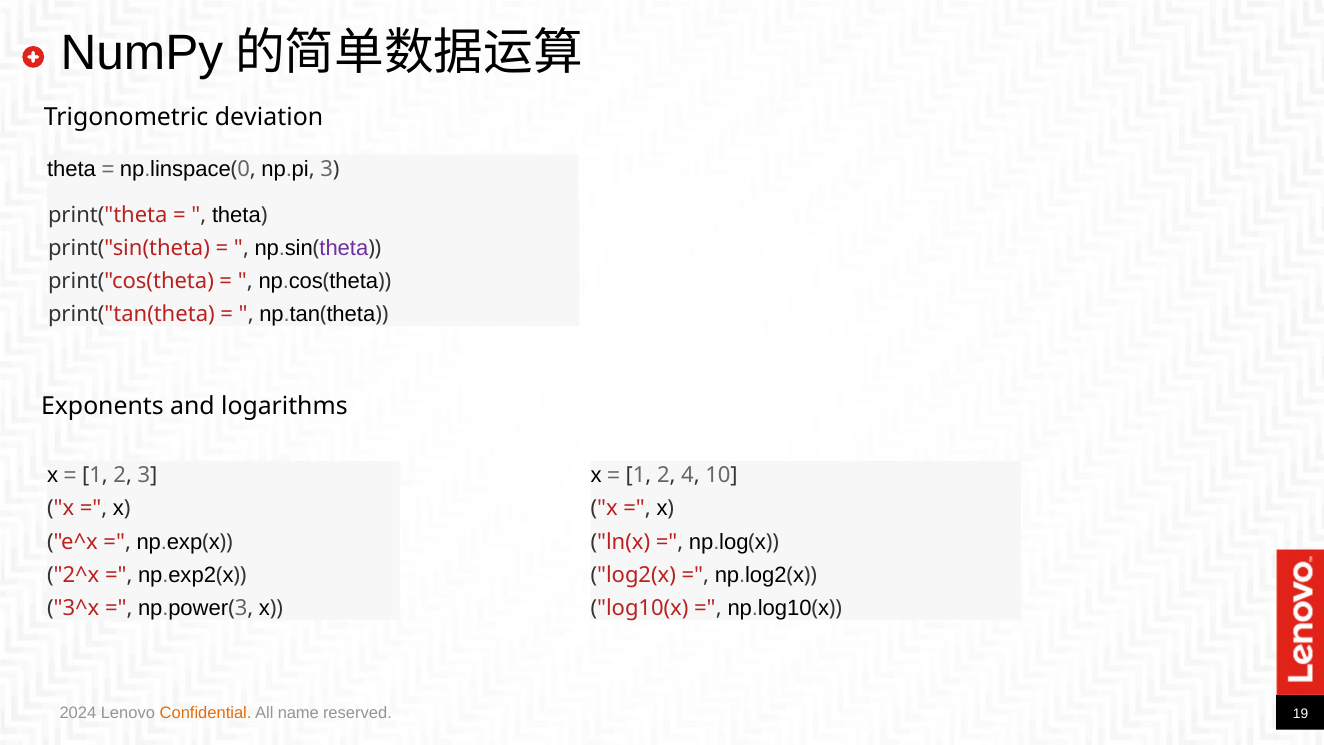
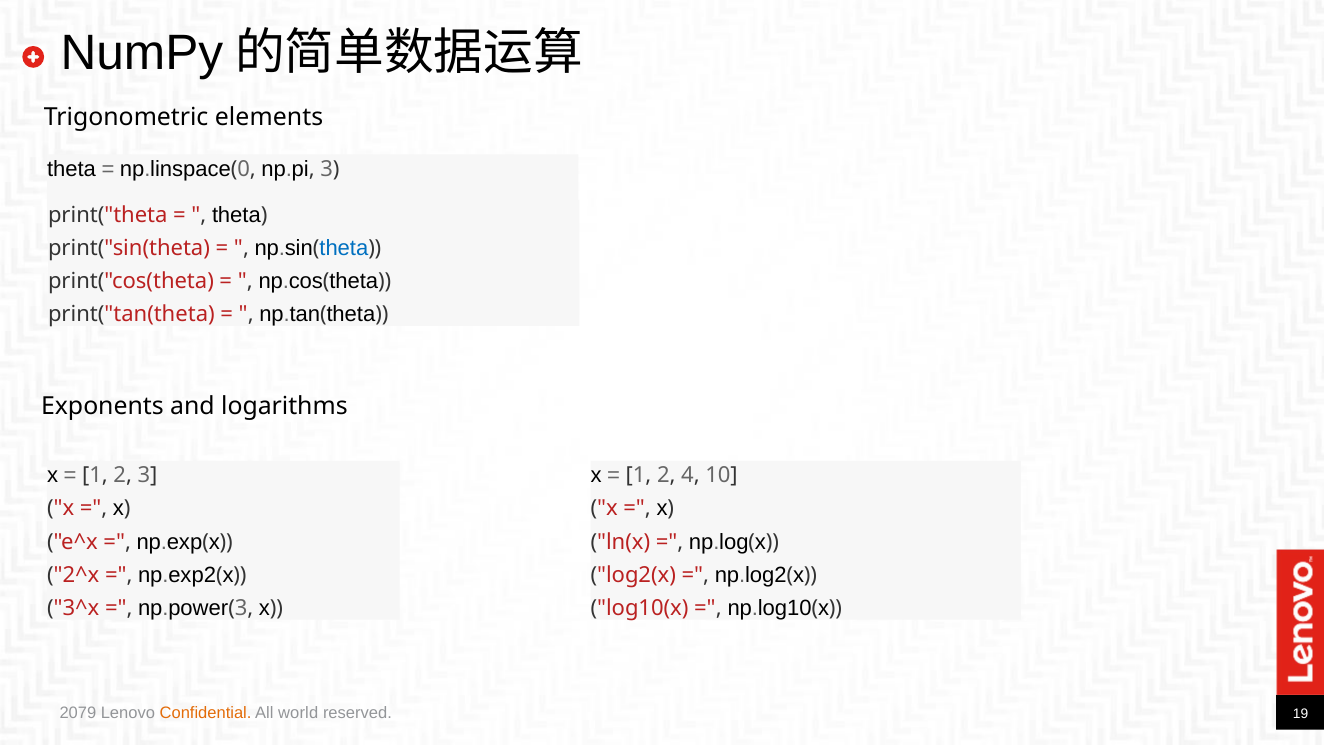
deviation: deviation -> elements (269, 117)
theta colour: purple -> blue (344, 248)
2024: 2024 -> 2079 (78, 713)
name: name -> world (298, 713)
